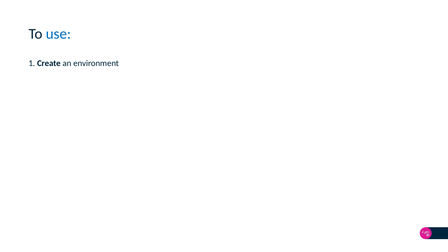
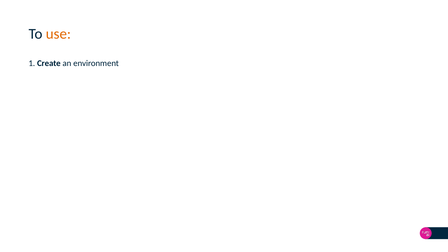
use colour: blue -> orange (58, 34)
